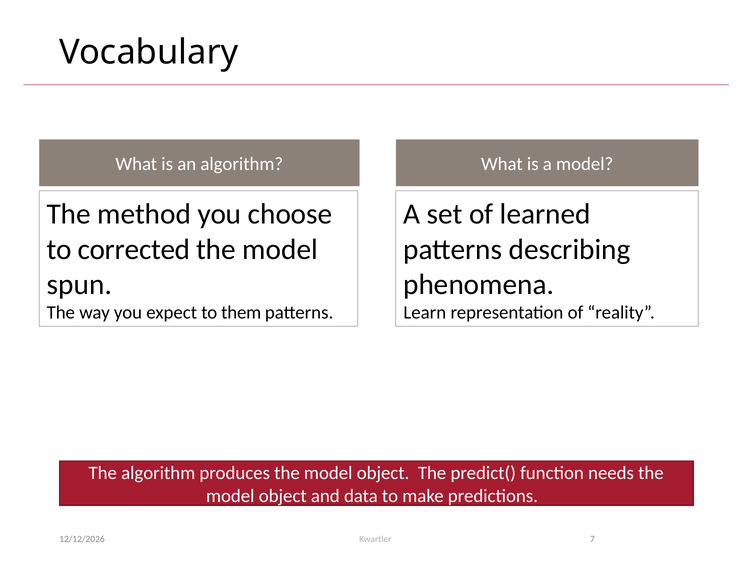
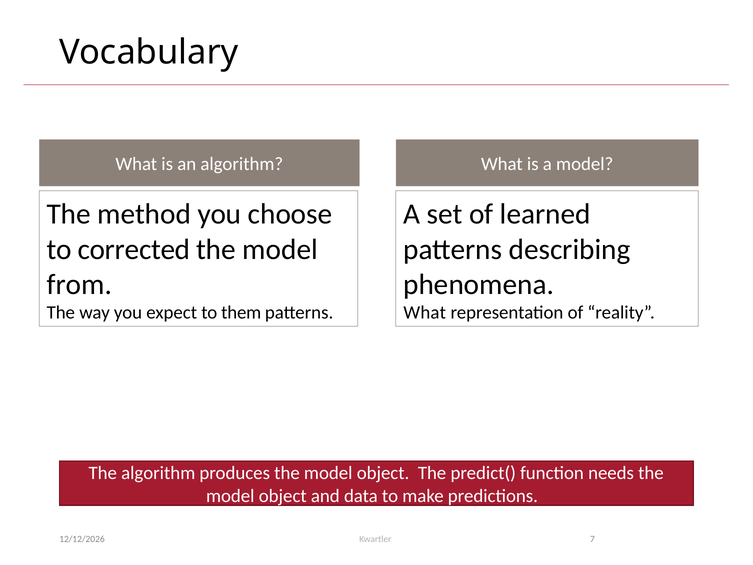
spun: spun -> from (79, 284)
Learn: Learn -> What (425, 313)
